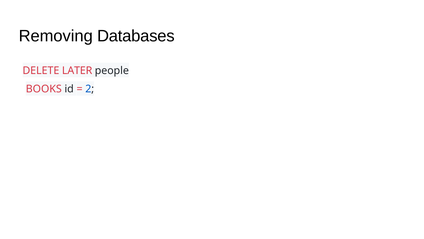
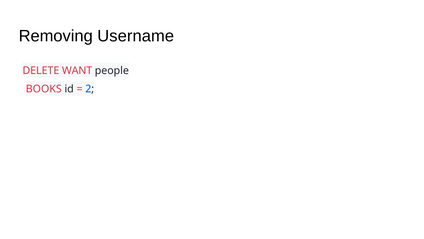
Databases: Databases -> Username (136, 36)
LATER: LATER -> WANT (77, 70)
